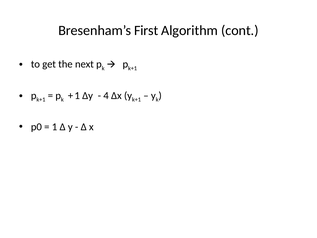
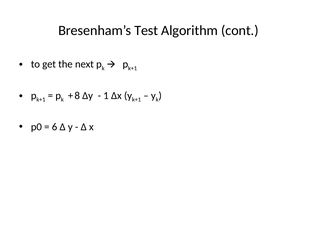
First: First -> Test (146, 30)
1: 1 -> 8 (77, 95)
4: 4 -> 1 (106, 95)
1: 1 -> 6 (54, 127)
